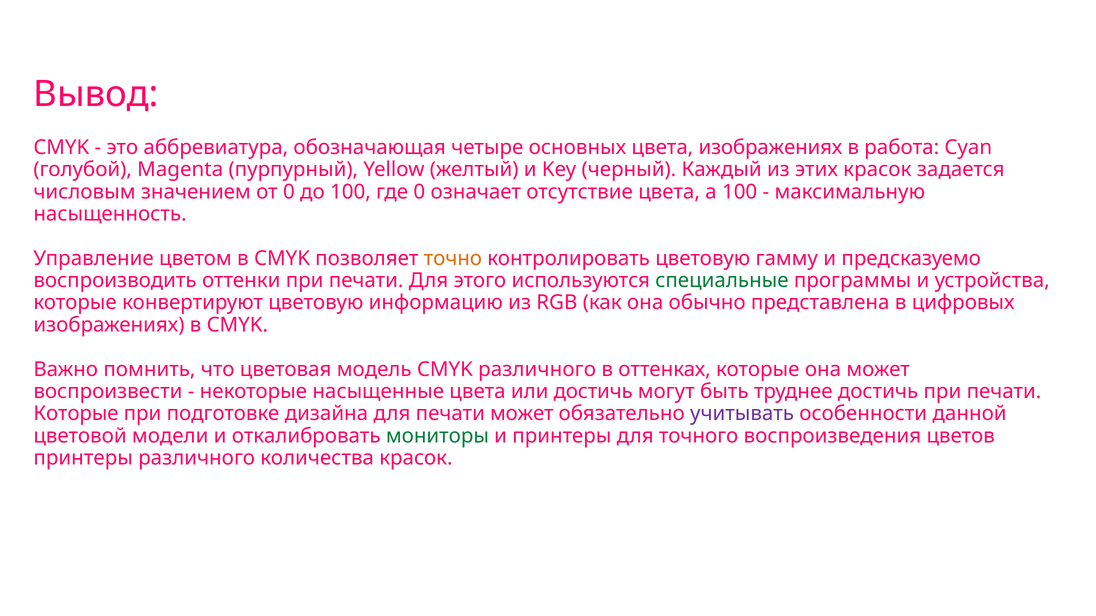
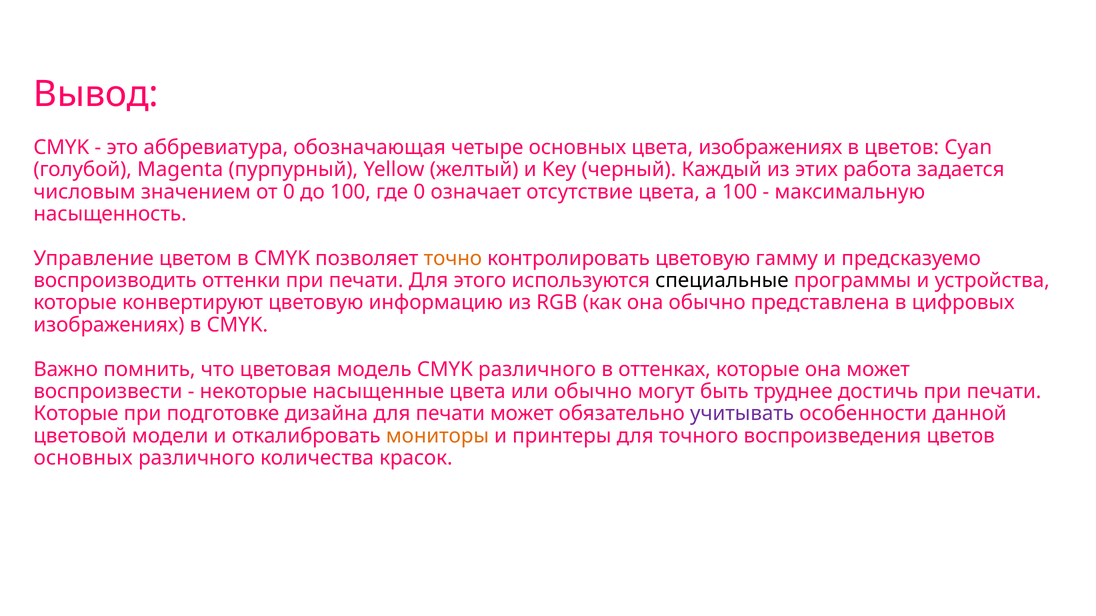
в работа: работа -> цветов (902, 148)
этих красок: красок -> работа (877, 170)
специальные colour: green -> black (722, 281)
или достичь: достичь -> обычно (593, 392)
мониторы colour: green -> orange (437, 436)
принтеры: принтеры -> основных (83, 458)
